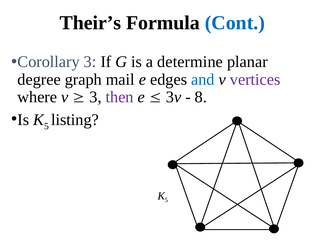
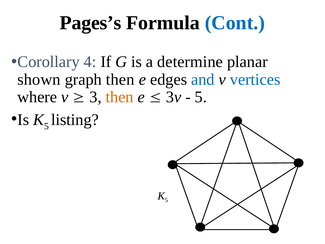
Their’s: Their’s -> Pages’s (90, 23)
Corollary 3: 3 -> 4 (90, 62)
degree: degree -> shown (39, 79)
graph mail: mail -> then (120, 79)
vertices colour: purple -> blue (255, 79)
then colour: purple -> orange (120, 97)
8: 8 -> 5 (201, 97)
